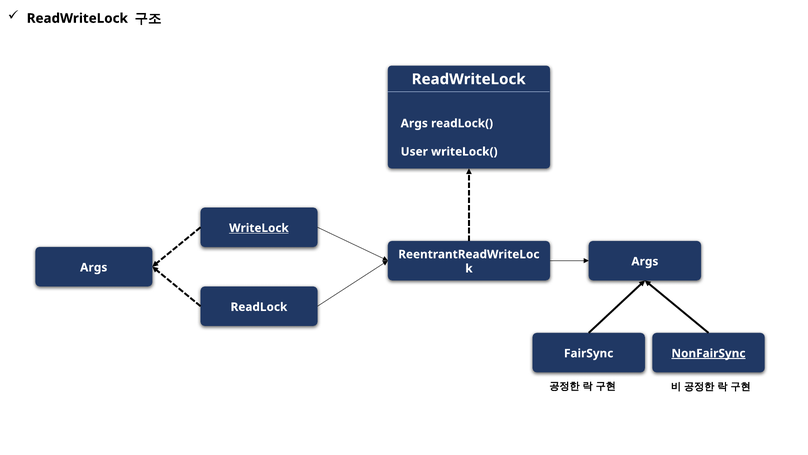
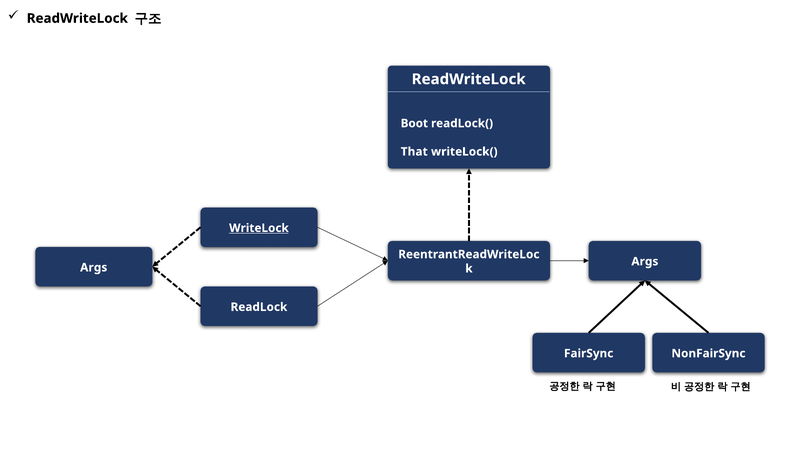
Args: Args -> Boot (414, 123)
User: User -> That (414, 152)
NonFairSync underline: present -> none (708, 353)
